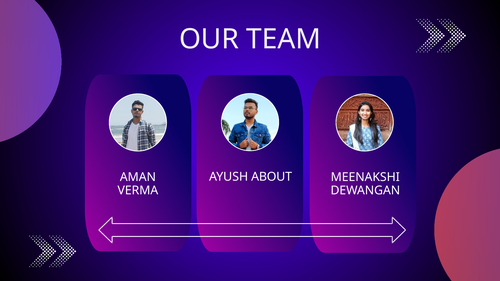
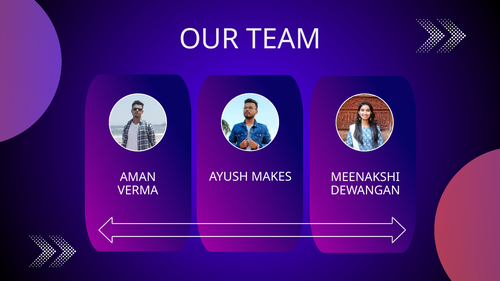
ABOUT: ABOUT -> MAKES (272, 177)
